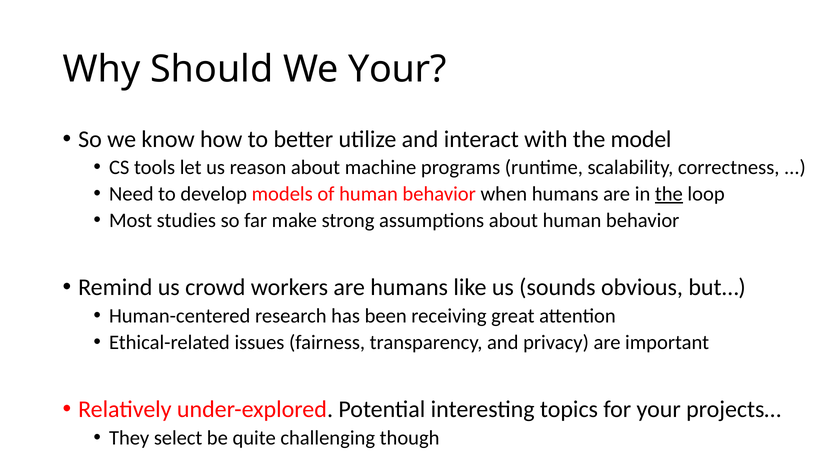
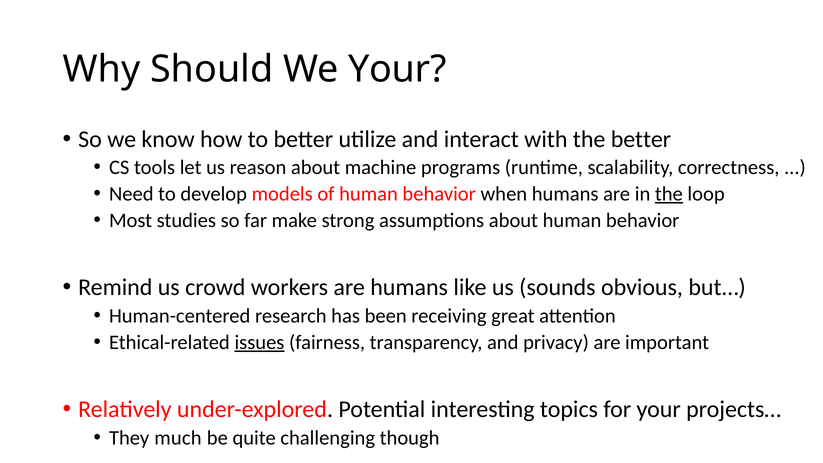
the model: model -> better (641, 139)
issues underline: none -> present (259, 342)
select: select -> much (178, 438)
